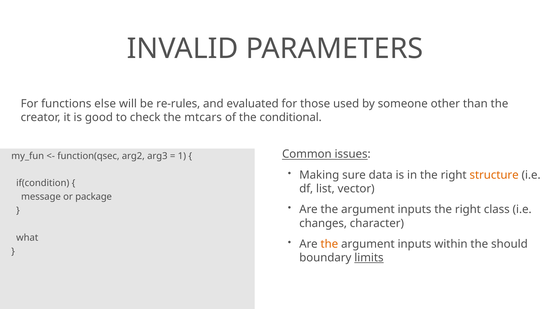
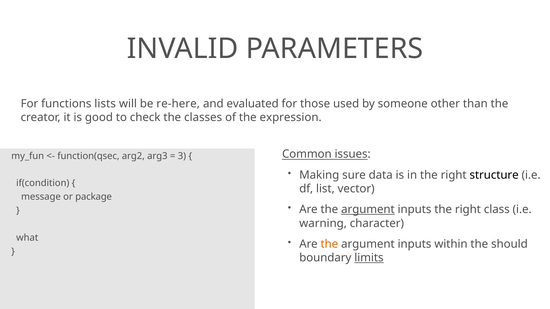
else: else -> lists (105, 104)
re-rules: re-rules -> re-here (178, 104)
mtcars: mtcars -> classes (203, 117)
conditional: conditional -> expression (291, 117)
1: 1 -> 3 (182, 156)
structure colour: orange -> black (494, 175)
argument underline: none -> present (368, 210)
changes: changes -> warning (323, 224)
